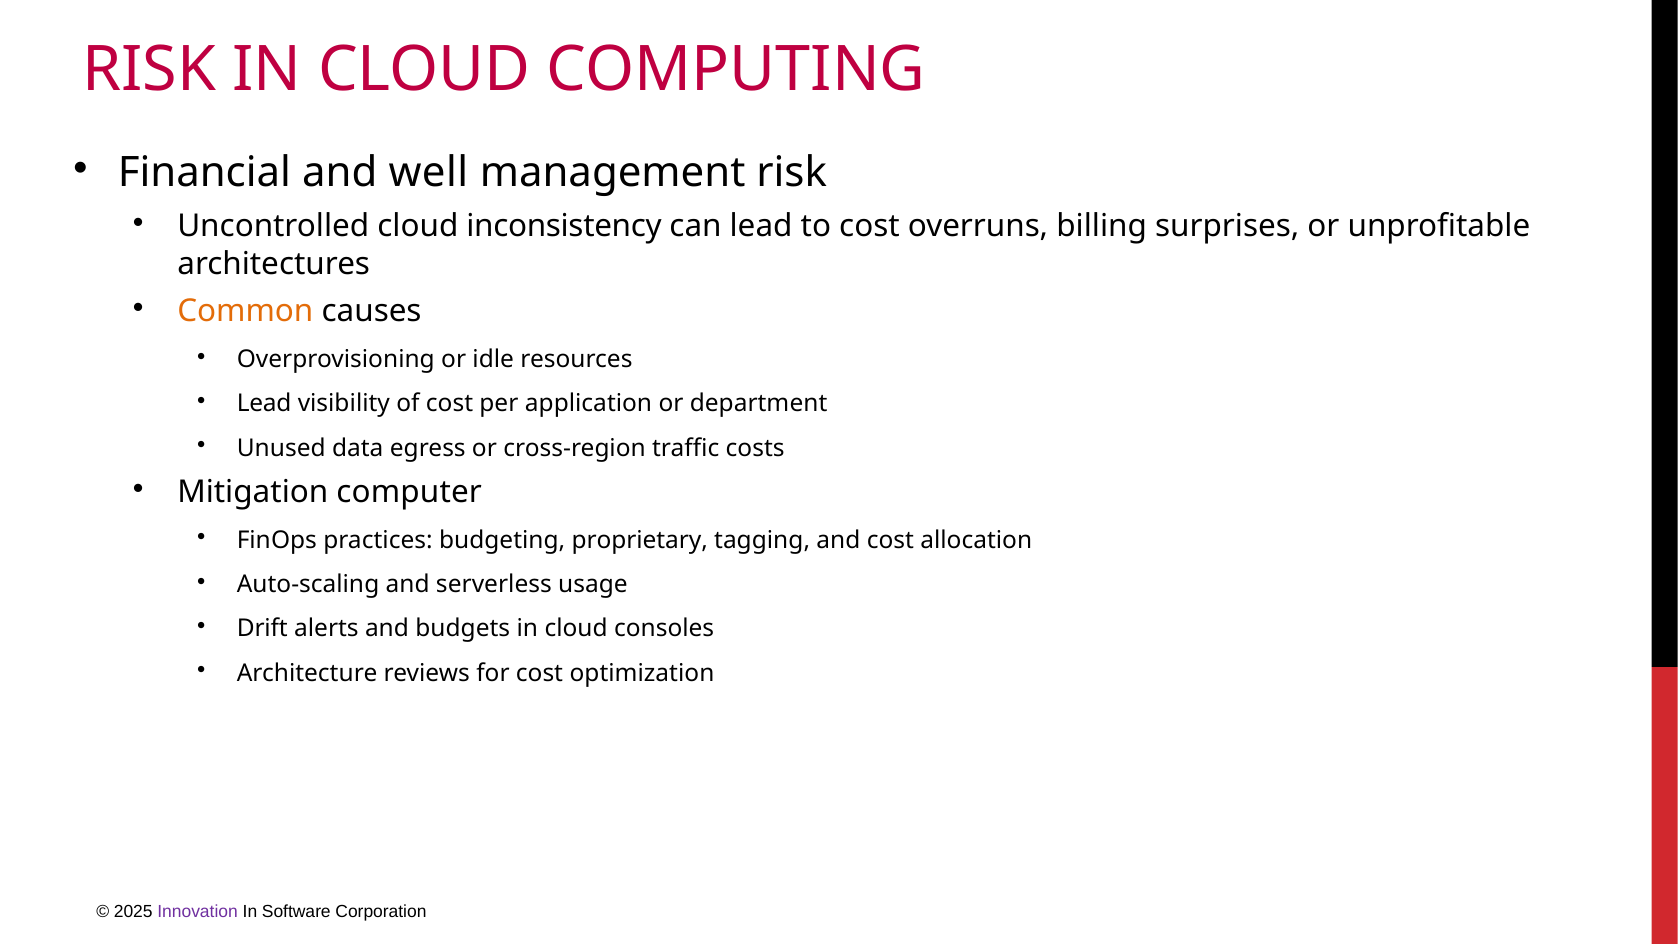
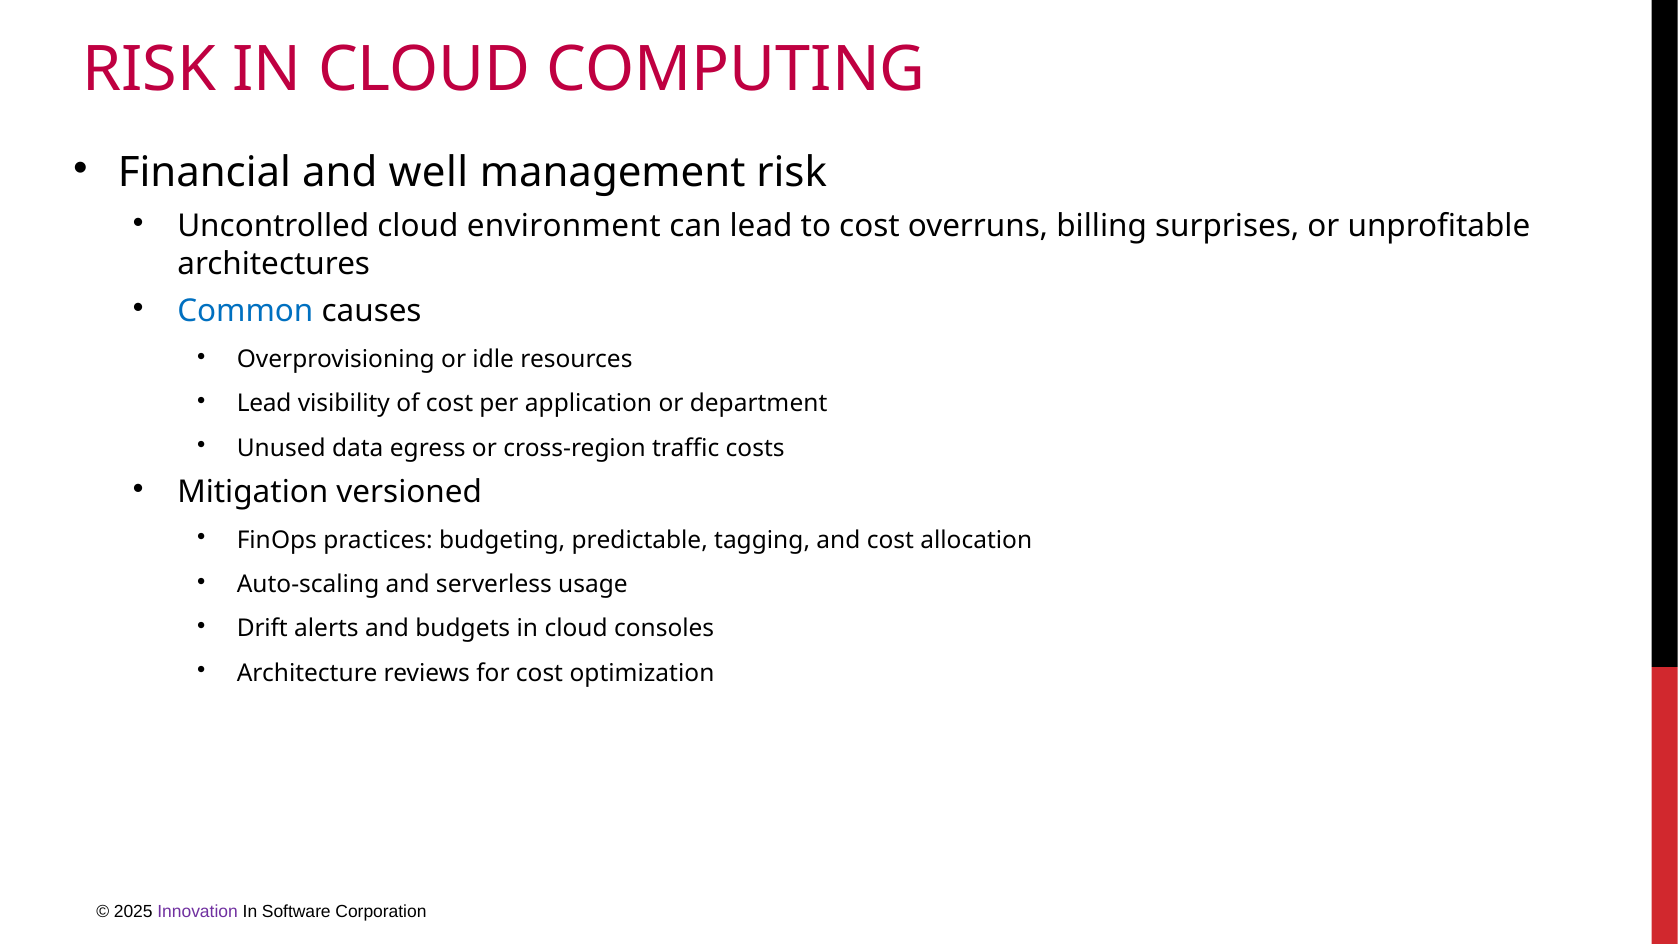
inconsistency: inconsistency -> environment (564, 226)
Common colour: orange -> blue (245, 311)
computer: computer -> versioned (409, 492)
proprietary: proprietary -> predictable (640, 540)
